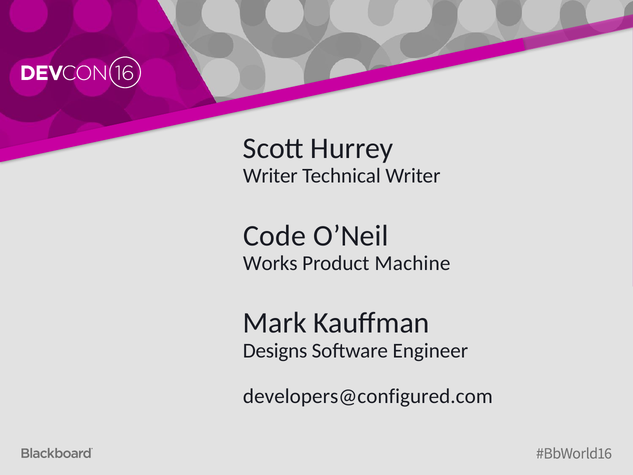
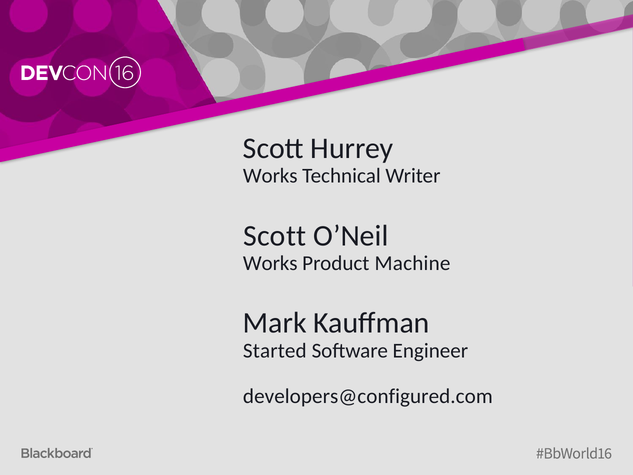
Writer: Writer -> Works (270, 176)
Code: Code -> Scott (275, 236)
Designs: Designs -> Started (275, 350)
